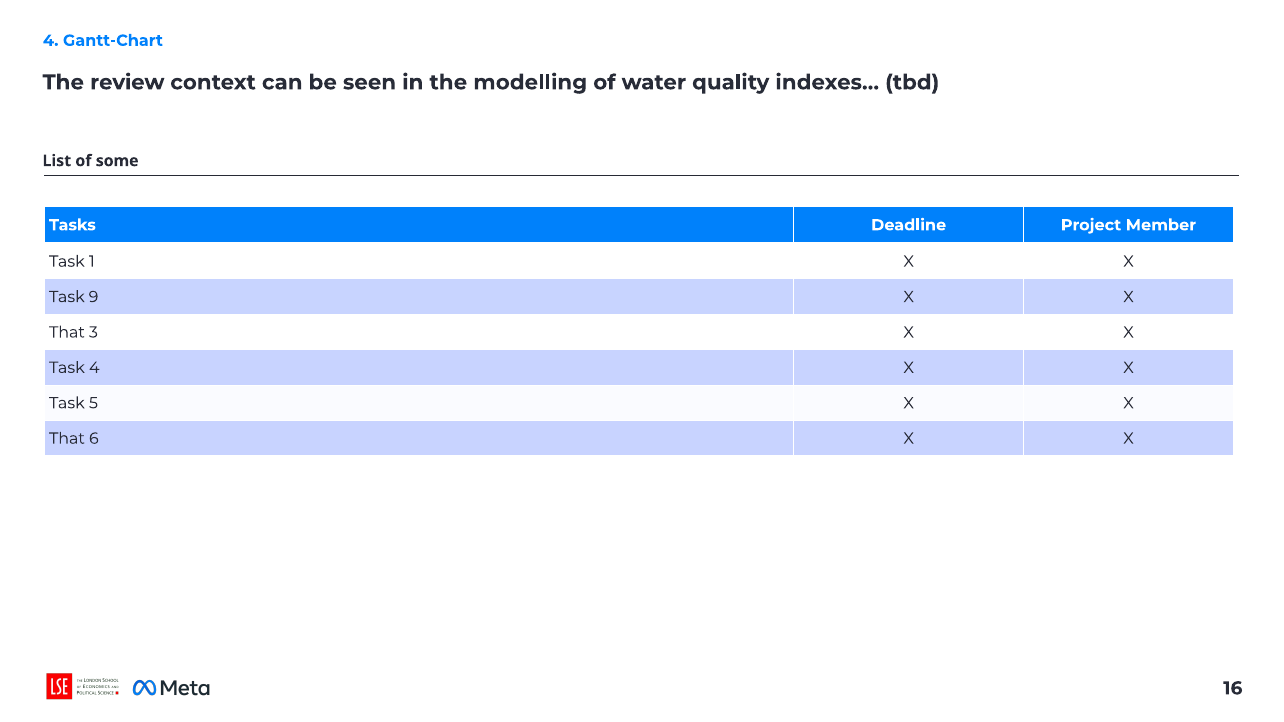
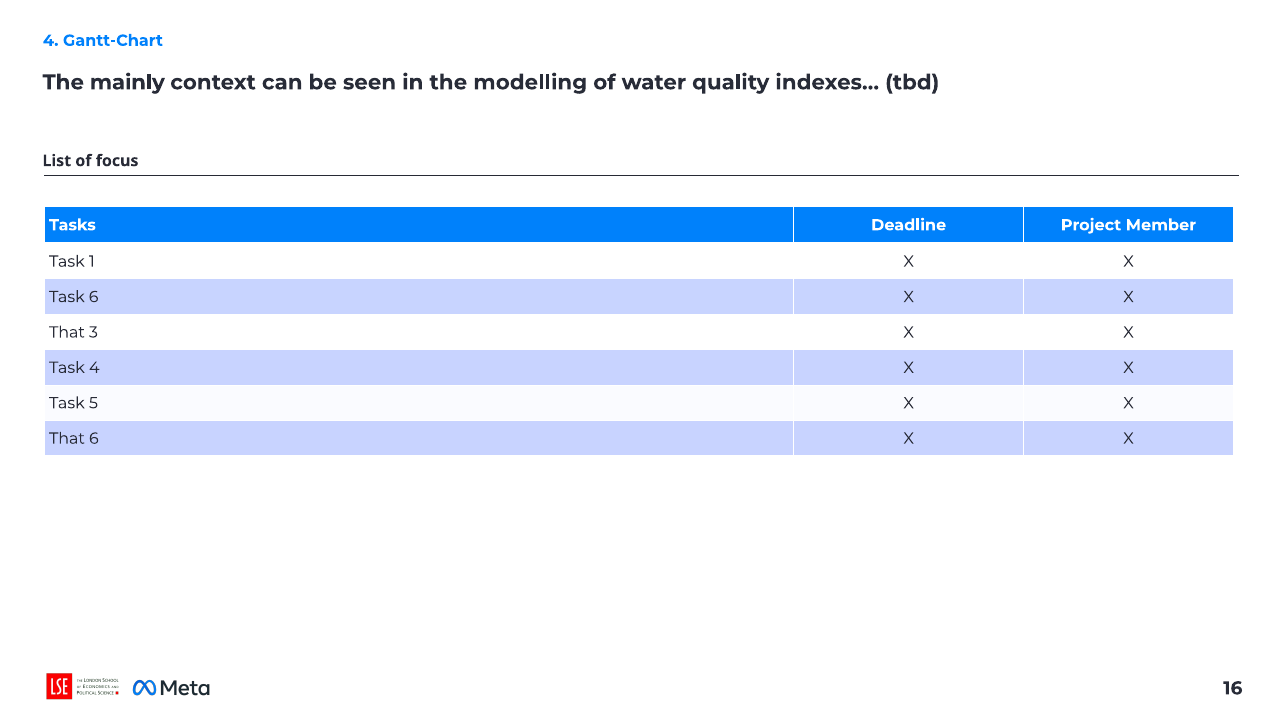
review: review -> mainly (127, 82)
some: some -> focus (117, 161)
Task 9: 9 -> 6 (94, 297)
